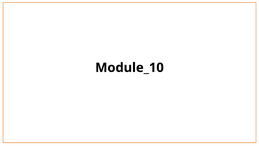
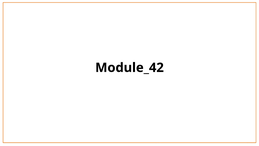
Module_10: Module_10 -> Module_42 (129, 68)
